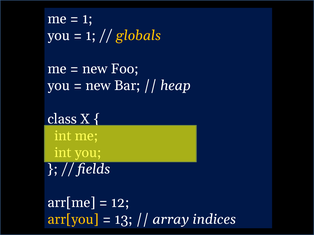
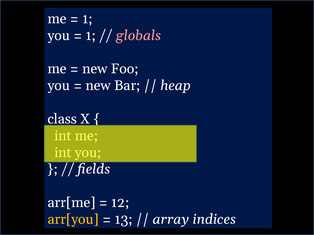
globals colour: yellow -> pink (138, 35)
